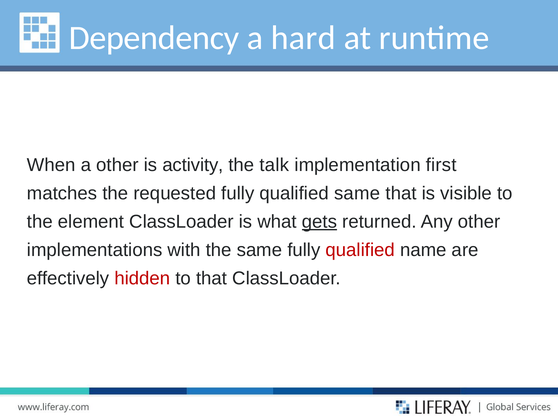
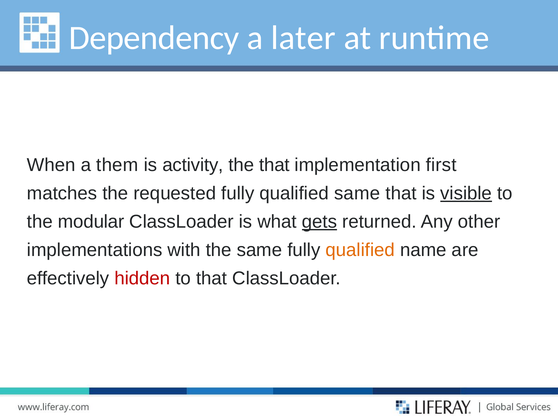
hard: hard -> later (303, 38)
a other: other -> them (117, 165)
the talk: talk -> that (275, 165)
visible underline: none -> present (466, 193)
element: element -> modular (91, 221)
qualified colour: red -> orange (360, 250)
